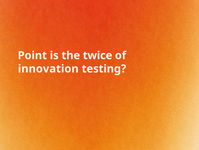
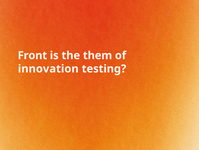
Point: Point -> Front (32, 55)
twice: twice -> them (98, 55)
